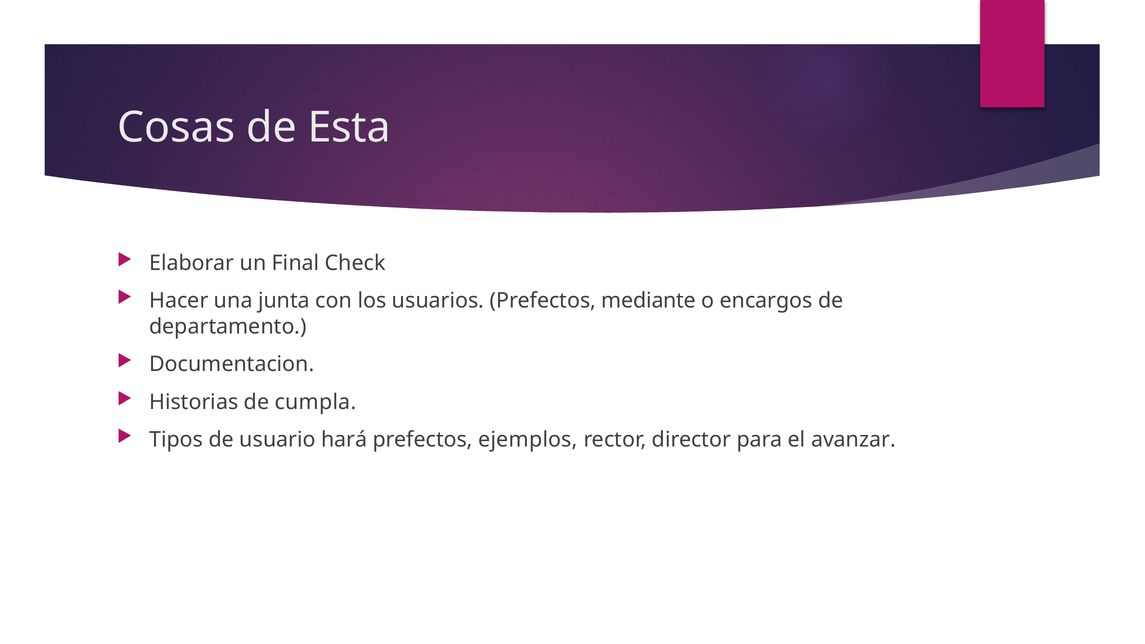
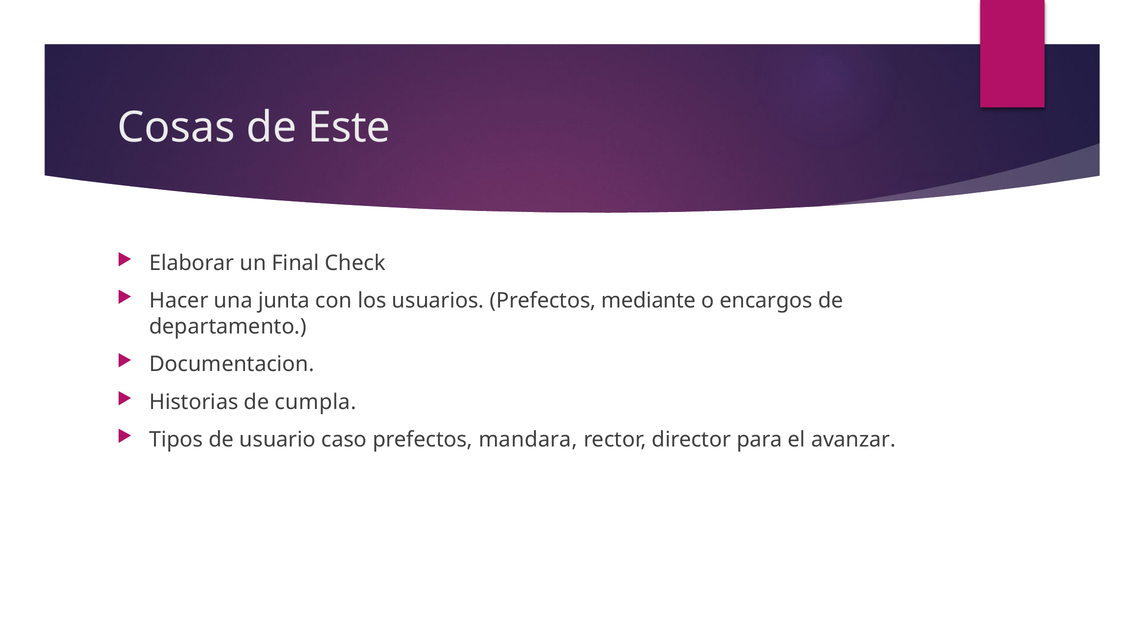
Esta: Esta -> Este (349, 128)
hará: hará -> caso (344, 440)
ejemplos: ejemplos -> mandara (528, 440)
